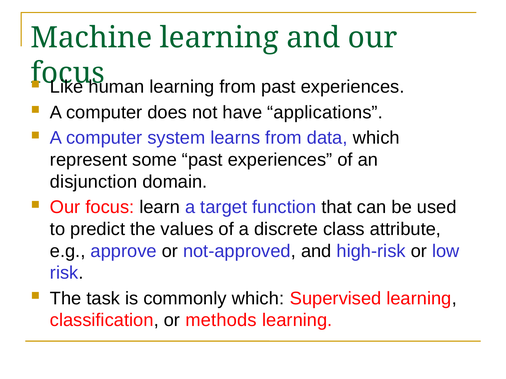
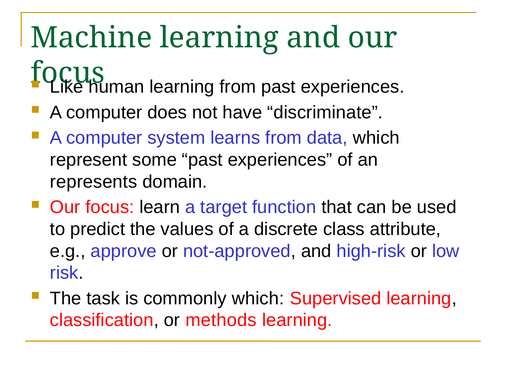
applications: applications -> discriminate (325, 113)
disjunction: disjunction -> represents (94, 182)
